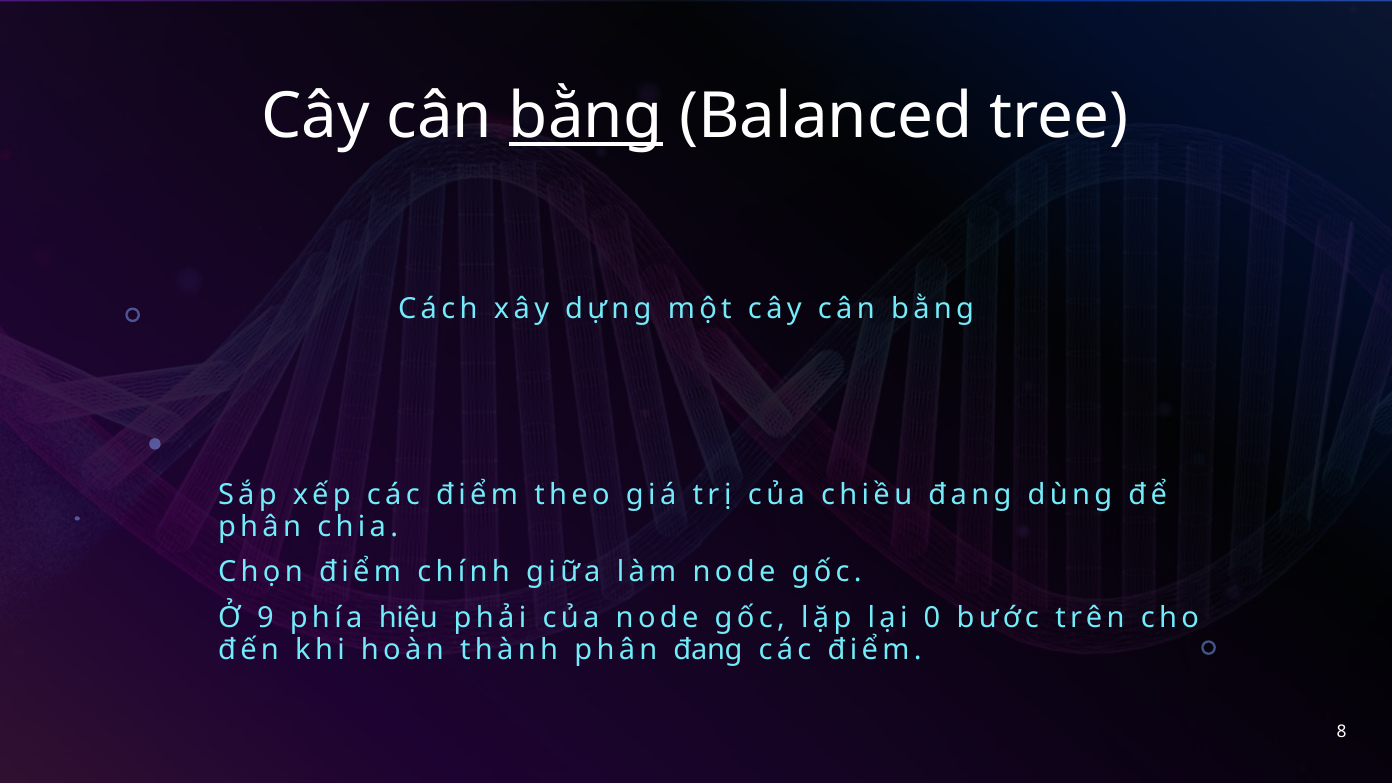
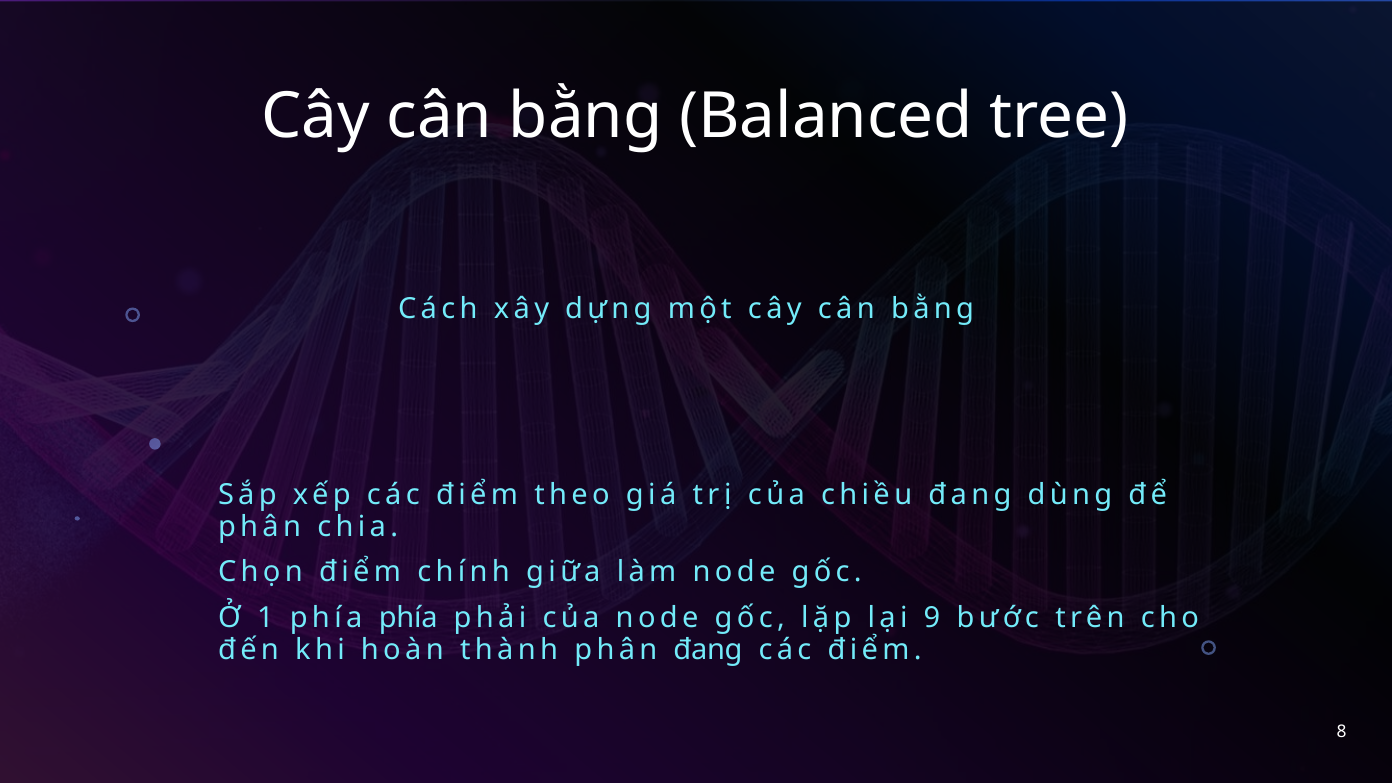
bằng underline: present -> none (586, 117)
9: 9 -> 1 (265, 618)
phía hiệu: hiệu -> phía (408, 618)
0: 0 -> 9 (932, 618)
